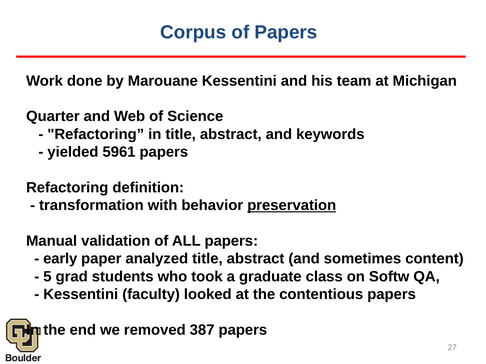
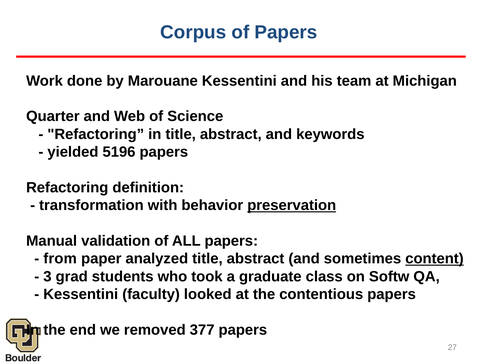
5961: 5961 -> 5196 (119, 152)
early: early -> from (60, 259)
content underline: none -> present (434, 259)
5: 5 -> 3 (47, 277)
387: 387 -> 377 (202, 330)
